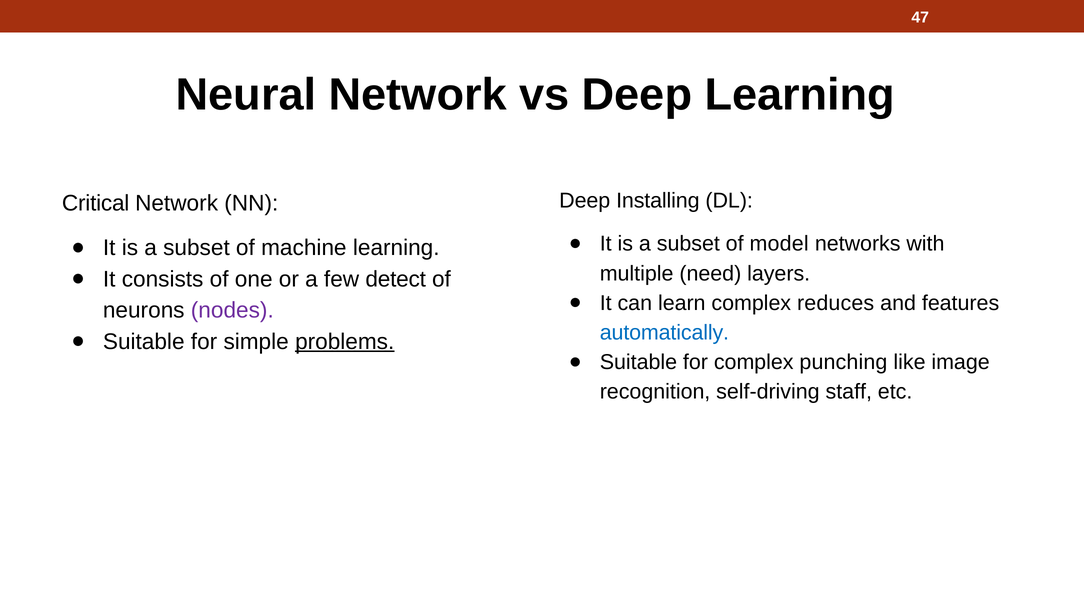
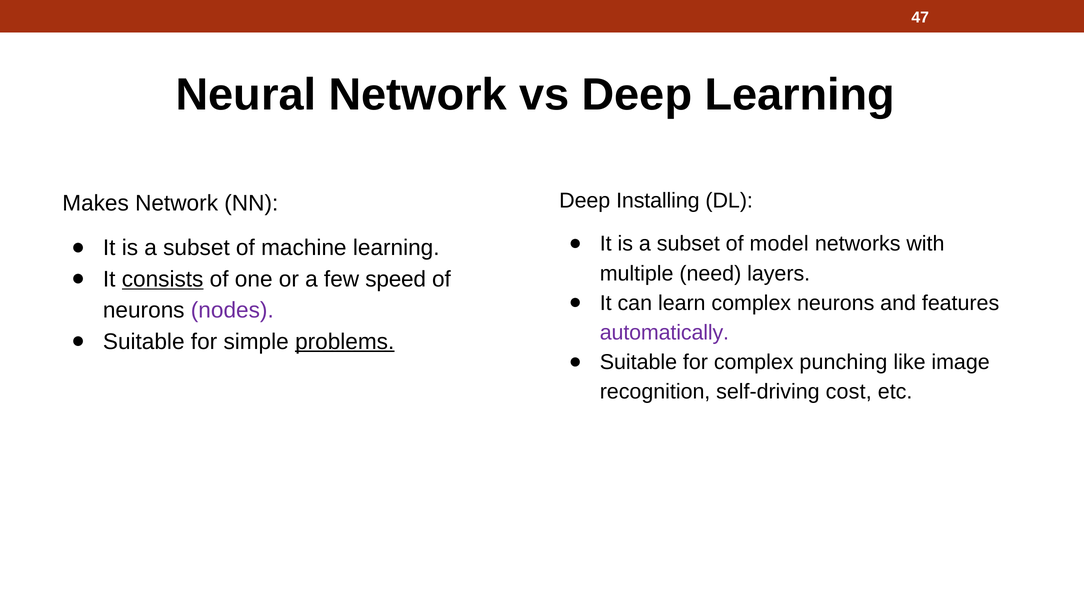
Critical: Critical -> Makes (96, 203)
consists underline: none -> present (163, 279)
detect: detect -> speed (396, 279)
complex reduces: reduces -> neurons (836, 303)
automatically colour: blue -> purple (664, 332)
staff: staff -> cost (849, 392)
